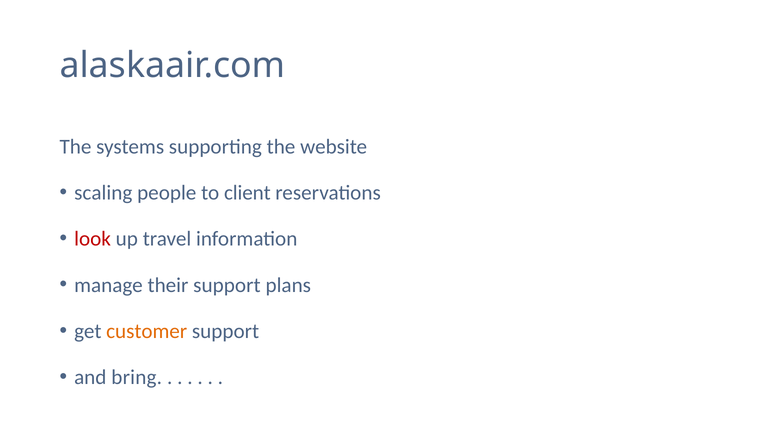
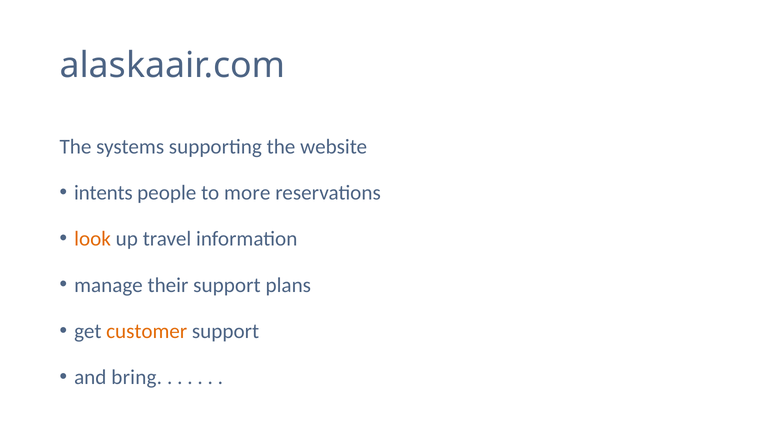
scaling: scaling -> intents (103, 193)
client: client -> more (247, 193)
look colour: red -> orange (93, 239)
